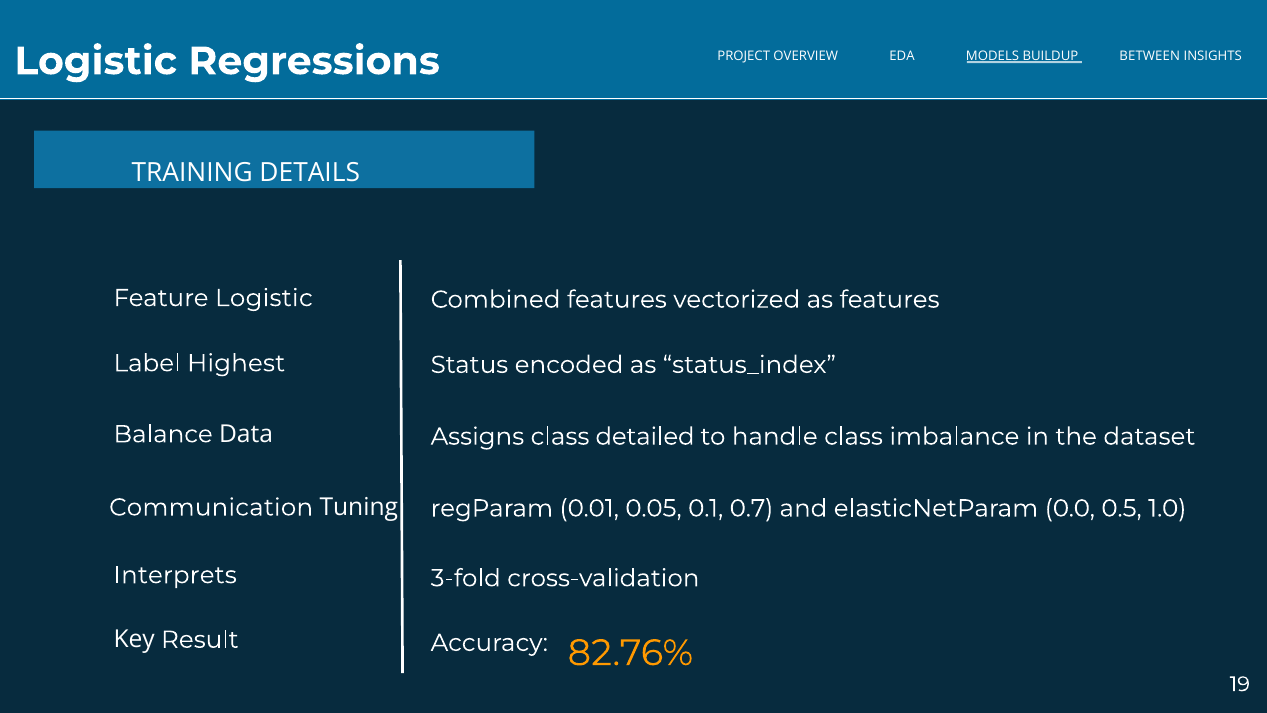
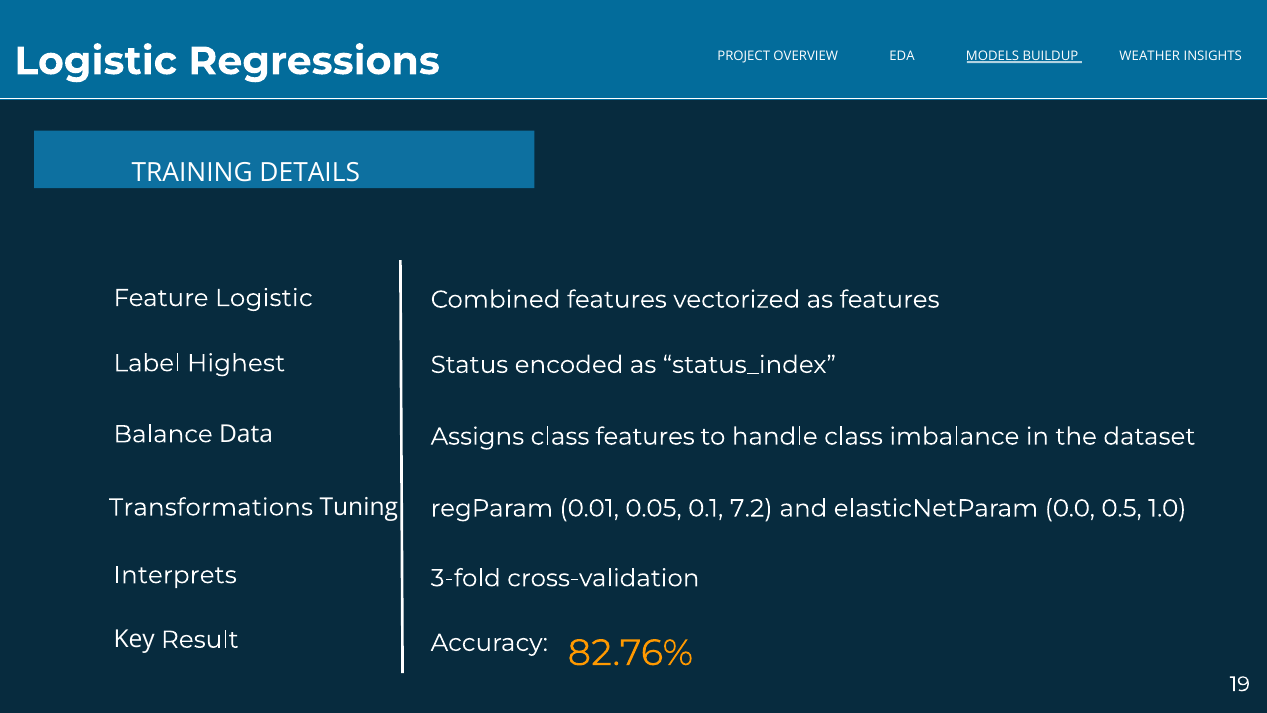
BETWEEN: BETWEEN -> WEATHER (1150, 56)
class detailed: detailed -> features (645, 436)
Communication: Communication -> Transformations (211, 507)
0.7: 0.7 -> 7.2 (751, 508)
